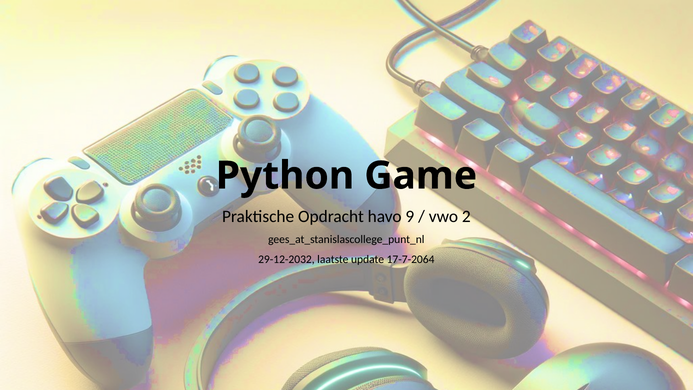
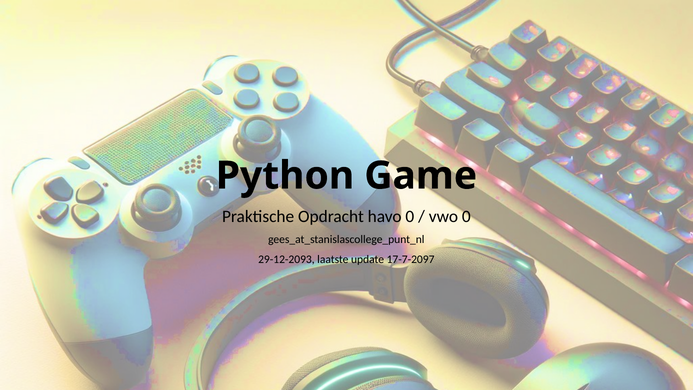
havo 9: 9 -> 0 (410, 217)
vwo 2: 2 -> 0 (466, 217)
29-12-2032: 29-12-2032 -> 29-12-2093 (286, 259)
17-7-2064: 17-7-2064 -> 17-7-2097 (411, 259)
